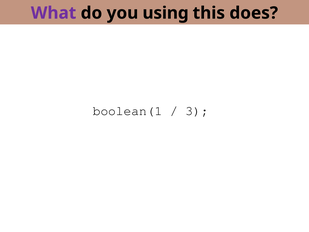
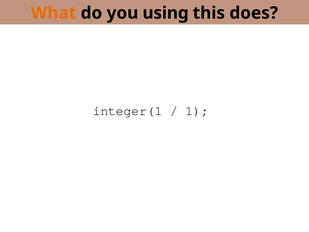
What colour: purple -> orange (54, 13)
boolean(1: boolean(1 -> integer(1 (128, 111)
3: 3 -> 1 (197, 111)
